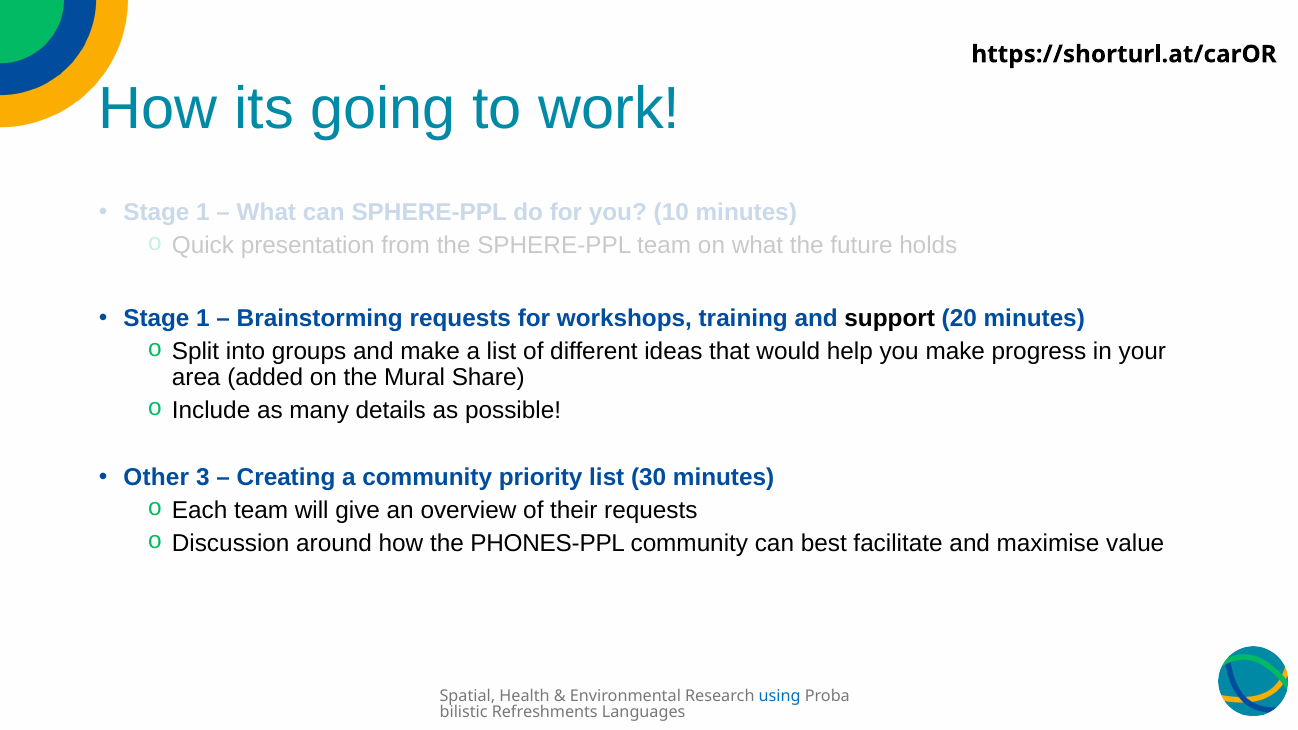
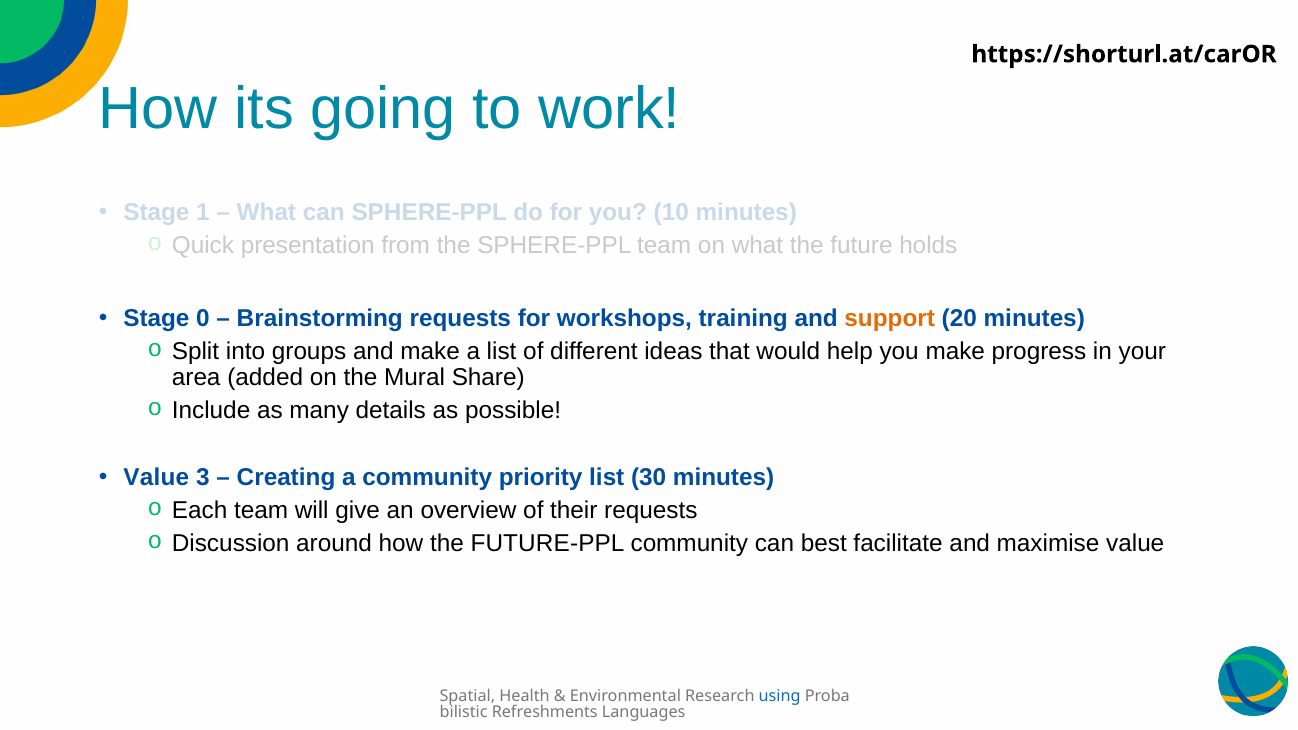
1: 1 -> 0 (203, 318)
support colour: black -> orange (890, 318)
Other: Other -> Value (156, 477)
PHONES-PPL: PHONES-PPL -> FUTURE-PPL (548, 544)
